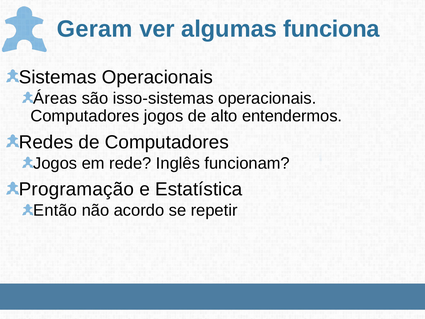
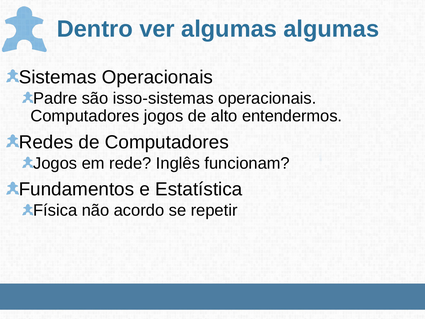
Geram: Geram -> Dentro (95, 29)
algumas funciona: funciona -> algumas (331, 29)
Áreas: Áreas -> Padre (55, 98)
Programação: Programação -> Fundamentos (77, 189)
Então: Então -> Física (55, 210)
